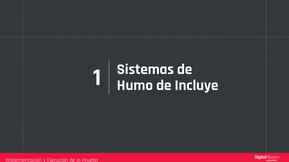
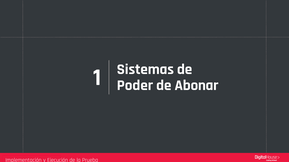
Humo: Humo -> Poder (135, 86)
Incluye: Incluye -> Abonar (197, 86)
